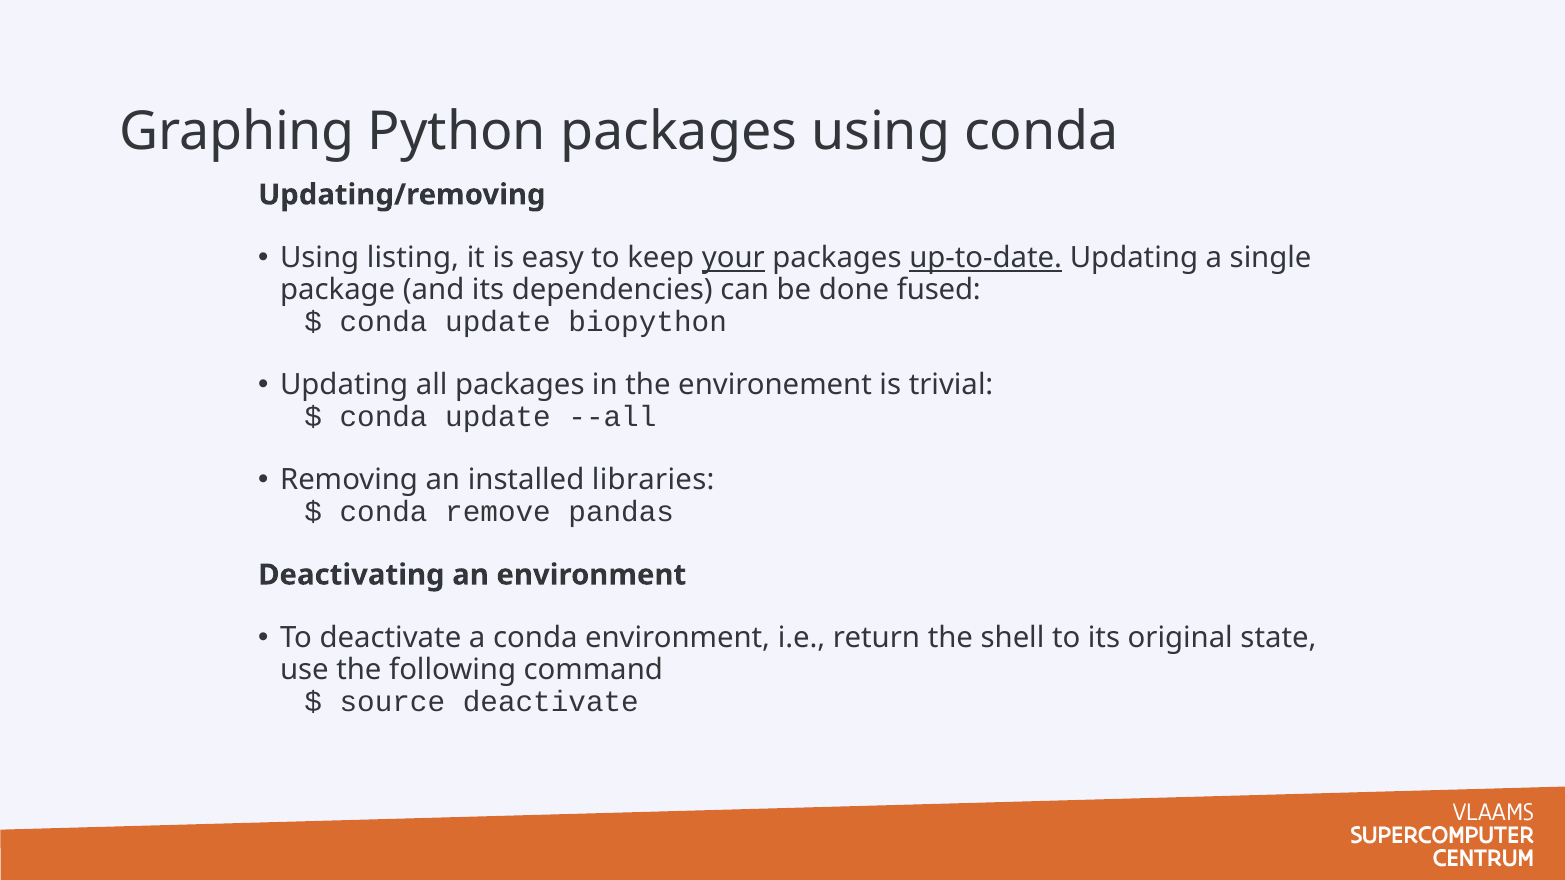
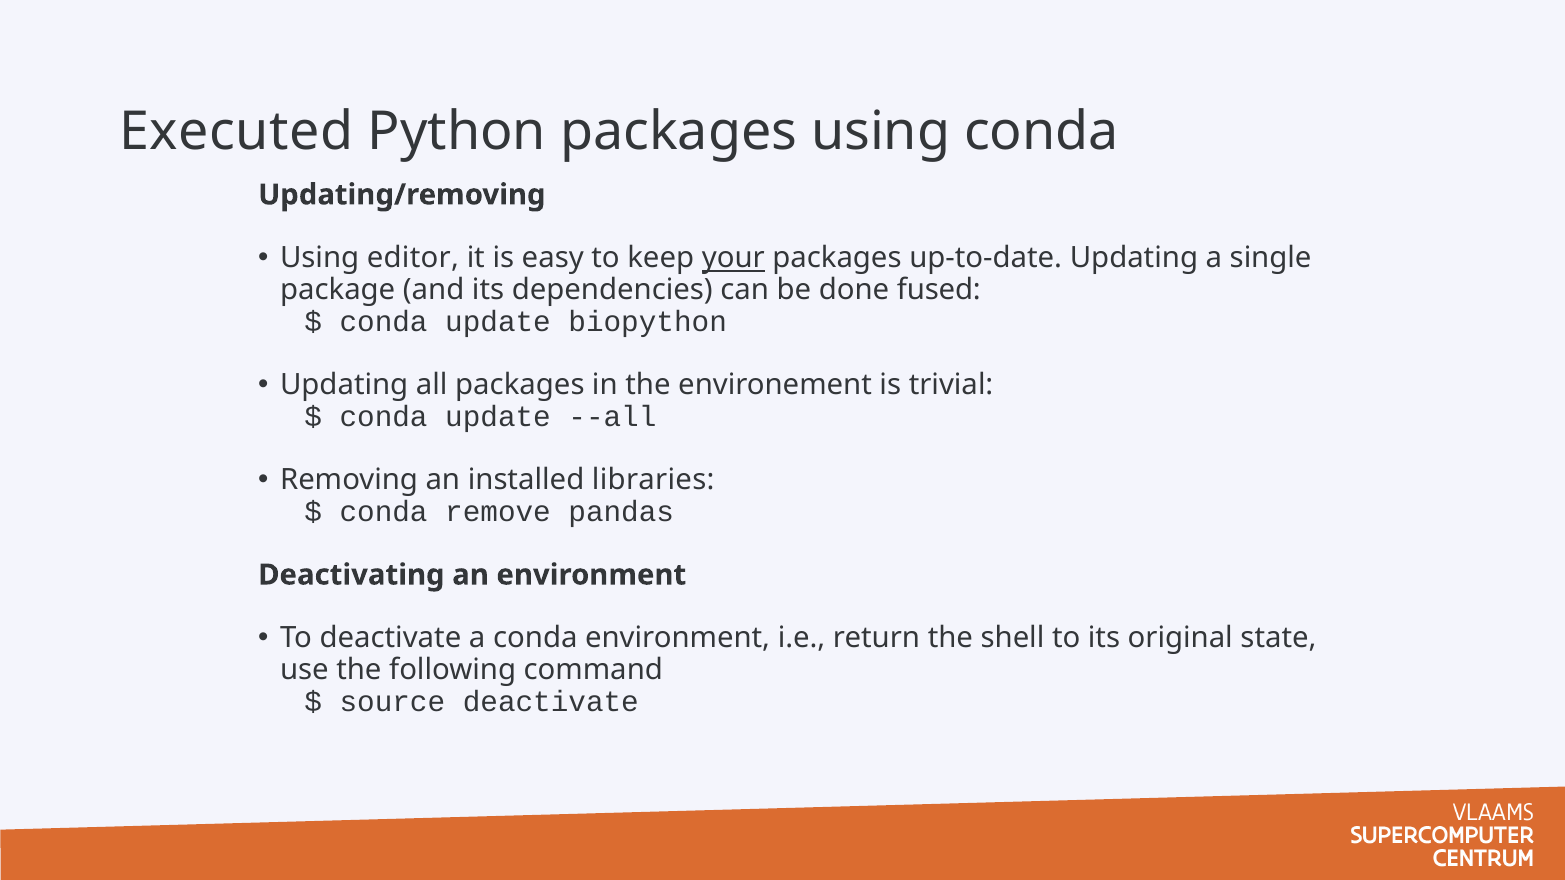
Graphing: Graphing -> Executed (236, 132)
listing: listing -> editor (413, 258)
up-to-date underline: present -> none (986, 258)
